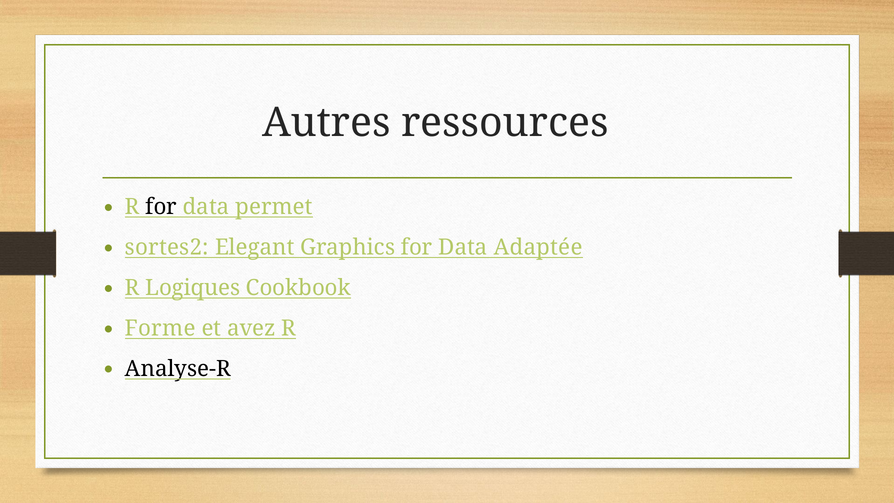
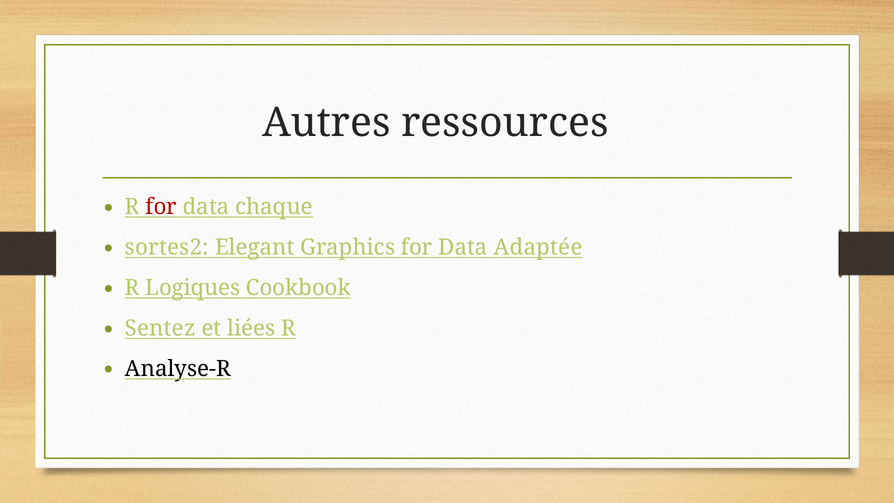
for colour: black -> red (161, 207)
permet: permet -> chaque (274, 207)
Forme: Forme -> Sentez (160, 328)
avez: avez -> liées (251, 328)
